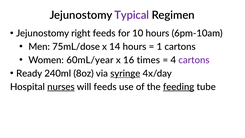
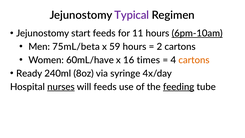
right: right -> start (81, 33)
10: 10 -> 11 (138, 33)
6pm-10am underline: none -> present (197, 33)
75mL/dose: 75mL/dose -> 75mL/beta (76, 47)
14: 14 -> 59 (115, 47)
1: 1 -> 2 (159, 47)
60mL/year: 60mL/year -> 60mL/have (90, 60)
cartons colour: purple -> orange (194, 60)
syringe underline: present -> none (125, 73)
